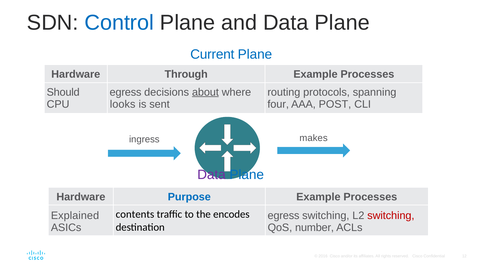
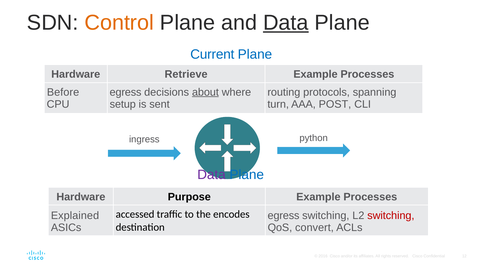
Control colour: blue -> orange (119, 23)
Data underline: none -> present (286, 23)
Through: Through -> Retrieve (186, 74)
Should: Should -> Before (63, 92)
looks: looks -> setup (123, 104)
four: four -> turn (278, 104)
makes: makes -> python (314, 138)
Purpose colour: blue -> black (189, 197)
contents: contents -> accessed (135, 214)
number: number -> convert (314, 227)
